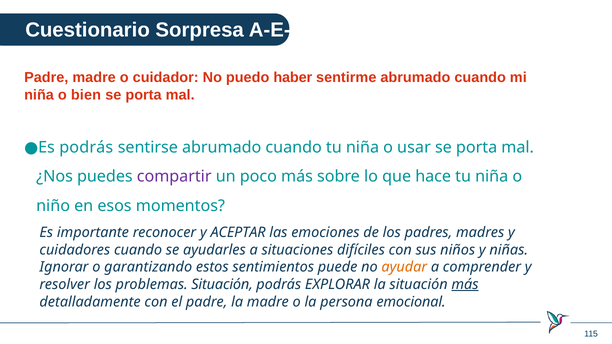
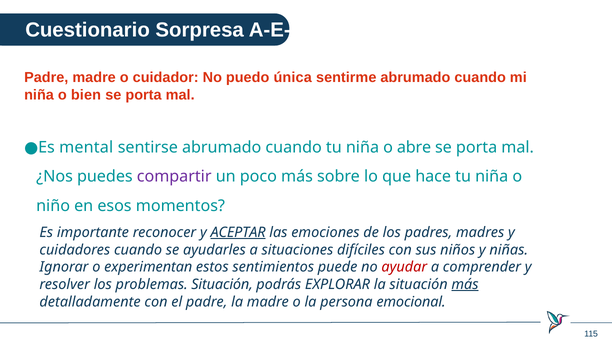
haber: haber -> única (293, 78)
Es podrás: podrás -> mental (86, 148)
usar: usar -> abre (414, 148)
ACEPTAR underline: none -> present (238, 233)
garantizando: garantizando -> experimentan (148, 267)
ayudar colour: orange -> red (404, 267)
